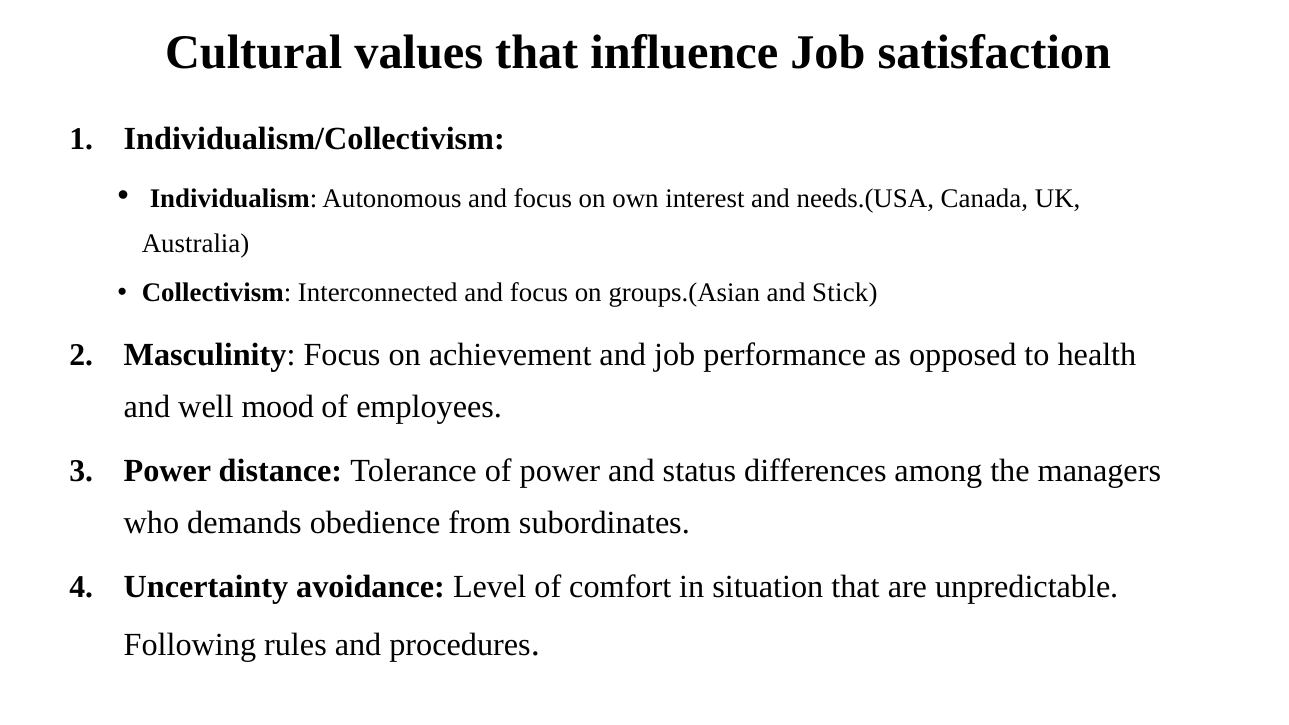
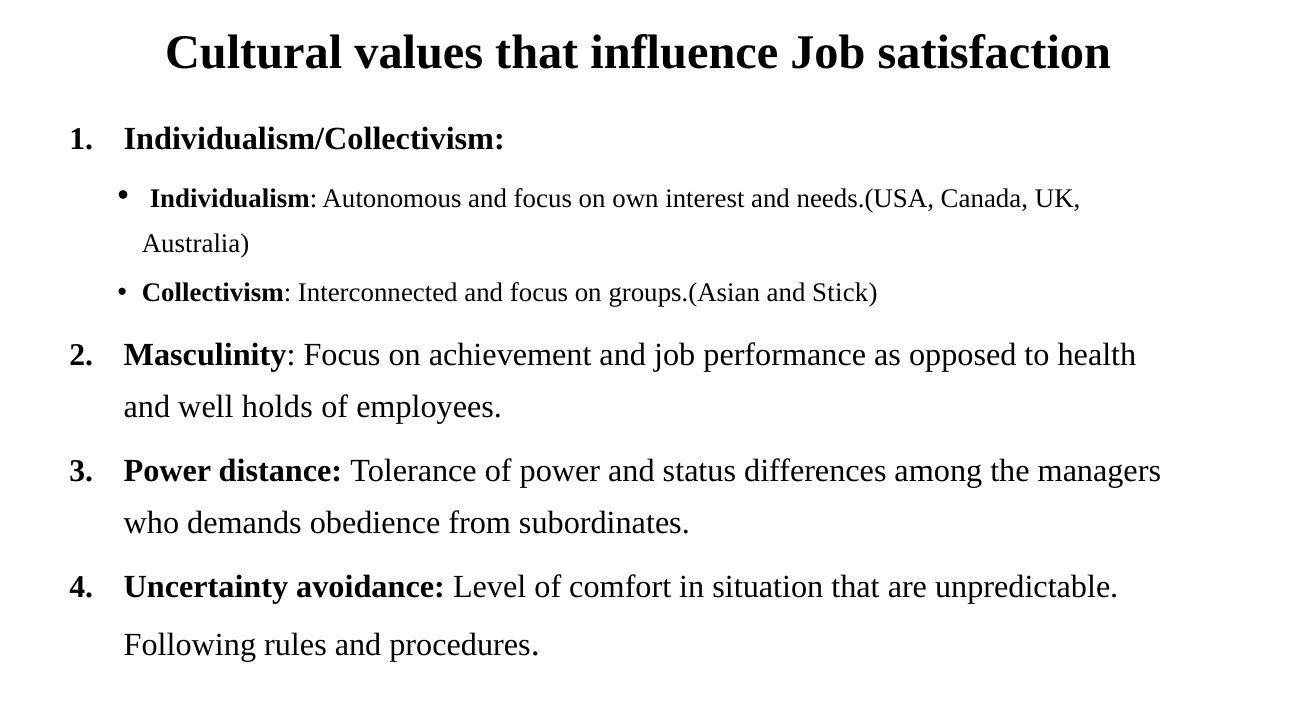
mood: mood -> holds (277, 407)
